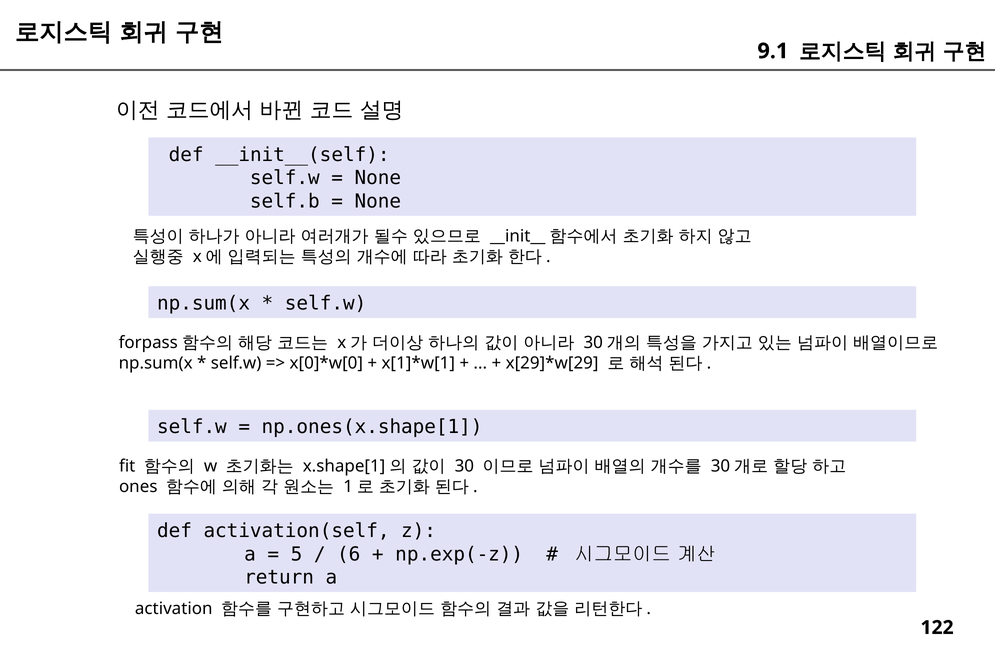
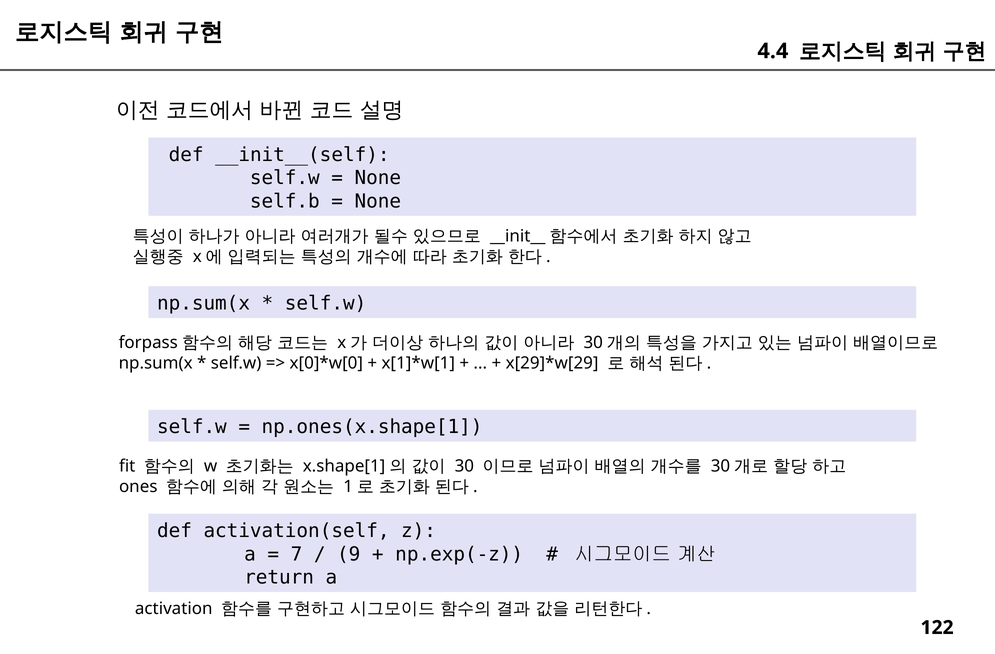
9.1: 9.1 -> 4.4 (773, 51)
5: 5 -> 7 (296, 554)
6: 6 -> 9 (349, 554)
